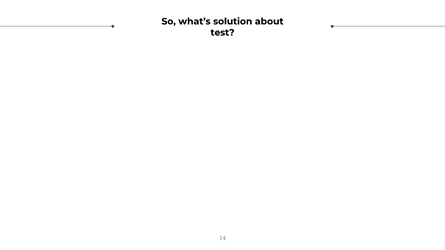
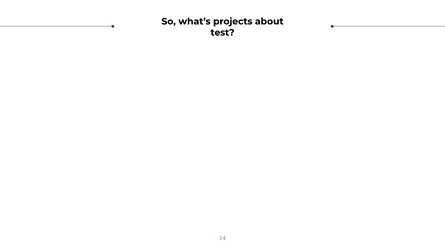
solution: solution -> projects (233, 21)
